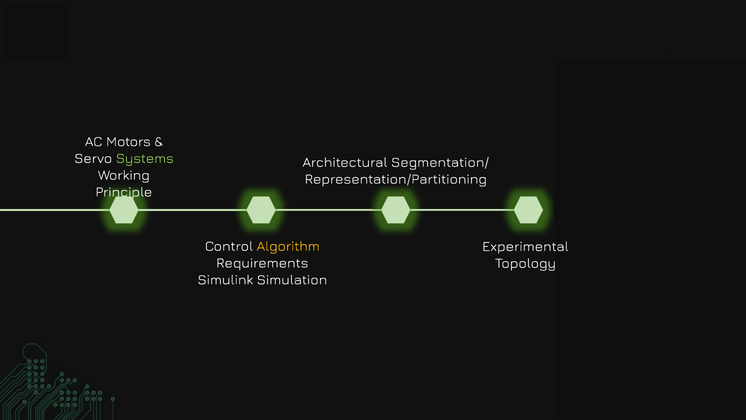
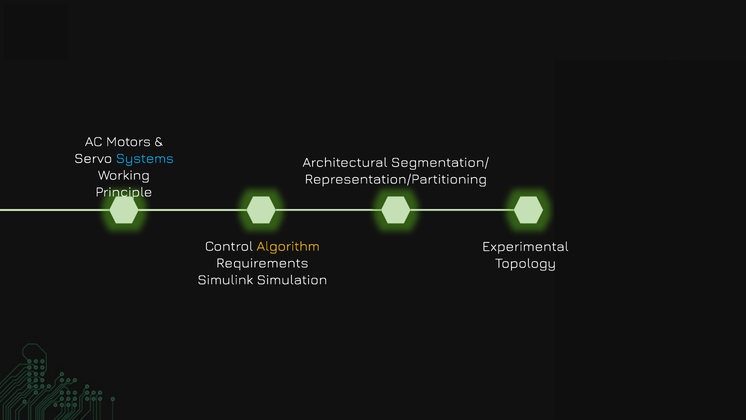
Systems colour: light green -> light blue (145, 158)
